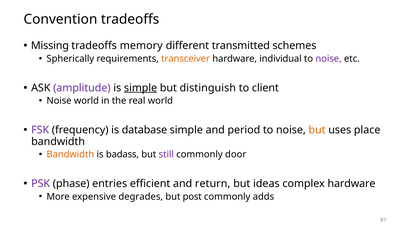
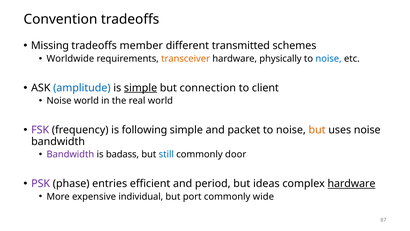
memory: memory -> member (141, 46)
Spherically: Spherically -> Worldwide (70, 59)
individual: individual -> physically (280, 59)
noise colour: purple -> blue (329, 59)
amplitude colour: purple -> blue (82, 88)
distinguish: distinguish -> connection (208, 88)
database: database -> following (144, 130)
period: period -> packet (244, 130)
uses place: place -> noise (367, 130)
Bandwidth colour: orange -> purple (70, 154)
still colour: purple -> blue (166, 154)
return: return -> period (213, 183)
hardware underline: none -> present (351, 183)
degrades: degrades -> individual (141, 196)
post: post -> port (192, 196)
adds: adds -> wide (263, 196)
